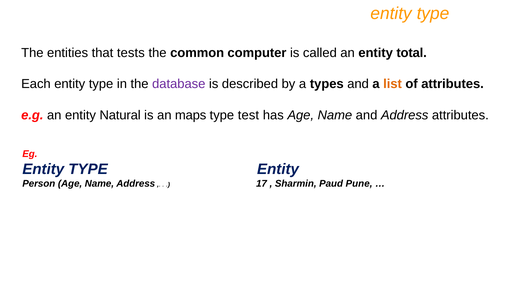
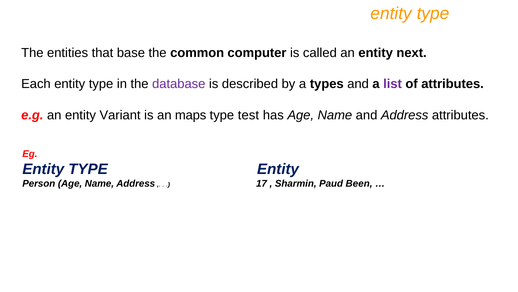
tests: tests -> base (131, 53)
total: total -> next (412, 53)
list colour: orange -> purple (393, 84)
Natural: Natural -> Variant (120, 115)
Pune: Pune -> Been (359, 183)
